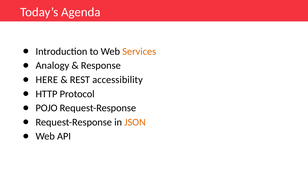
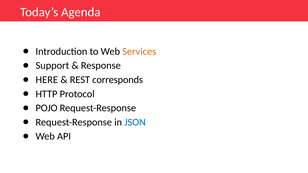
Analogy: Analogy -> Support (52, 66)
accessibility: accessibility -> corresponds (118, 80)
JSON colour: orange -> blue (135, 122)
